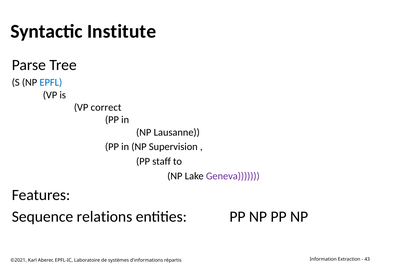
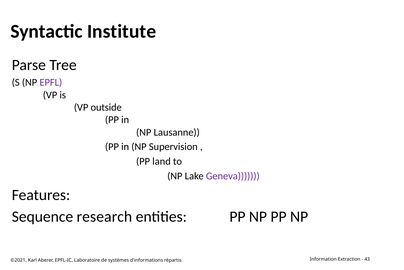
EPFL colour: blue -> purple (51, 82)
correct: correct -> outside (106, 107)
staff: staff -> land (162, 161)
relations: relations -> research (104, 216)
